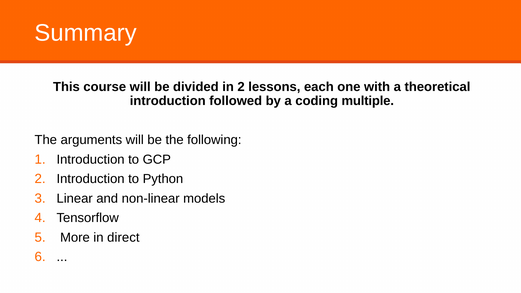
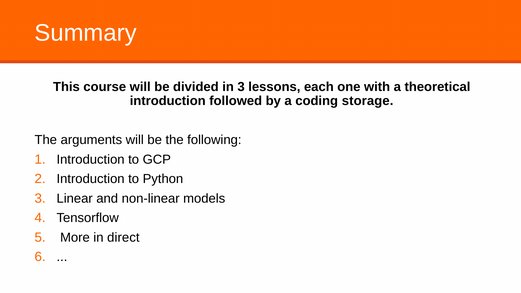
in 2: 2 -> 3 (241, 87)
multiple: multiple -> storage (368, 101)
